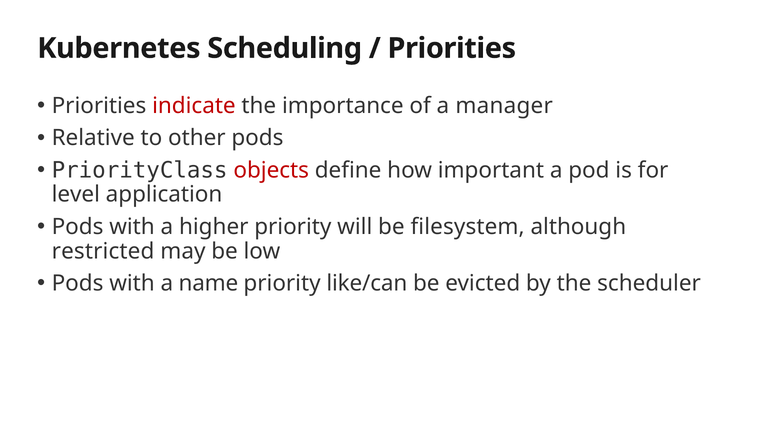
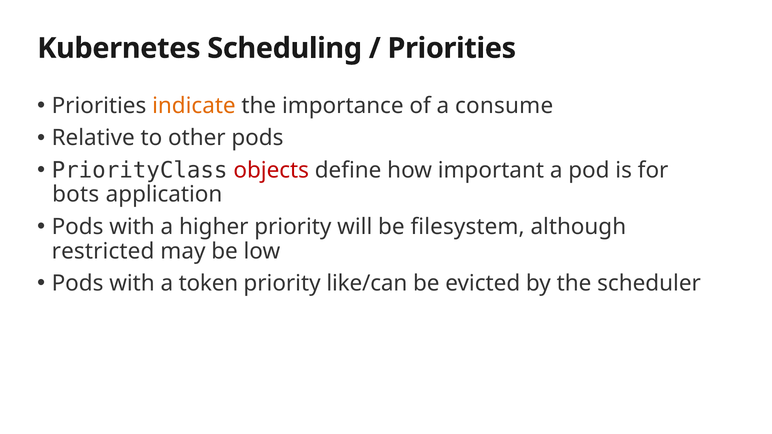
indicate colour: red -> orange (194, 106)
manager: manager -> consume (504, 106)
level: level -> bots (76, 195)
name: name -> token (208, 284)
